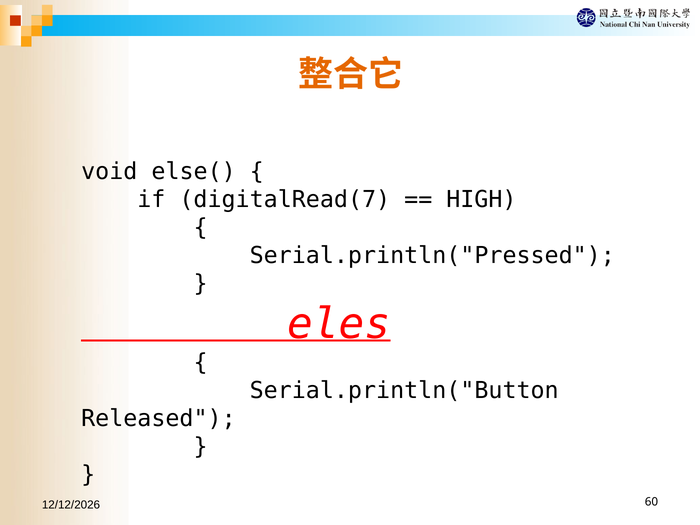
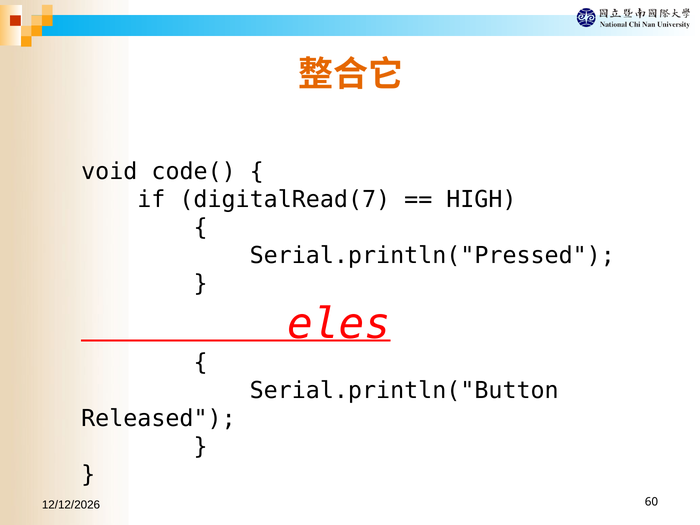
else(: else( -> code( (194, 171)
